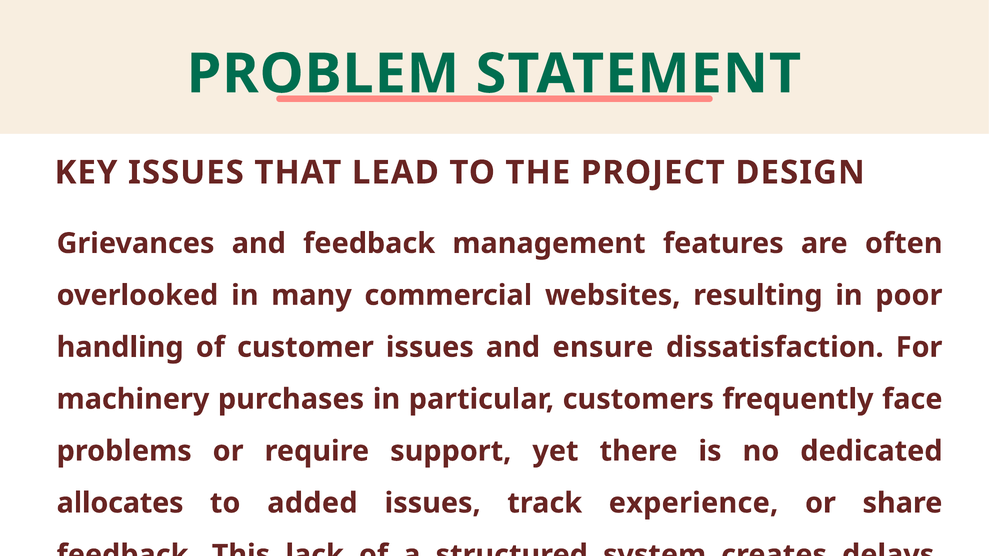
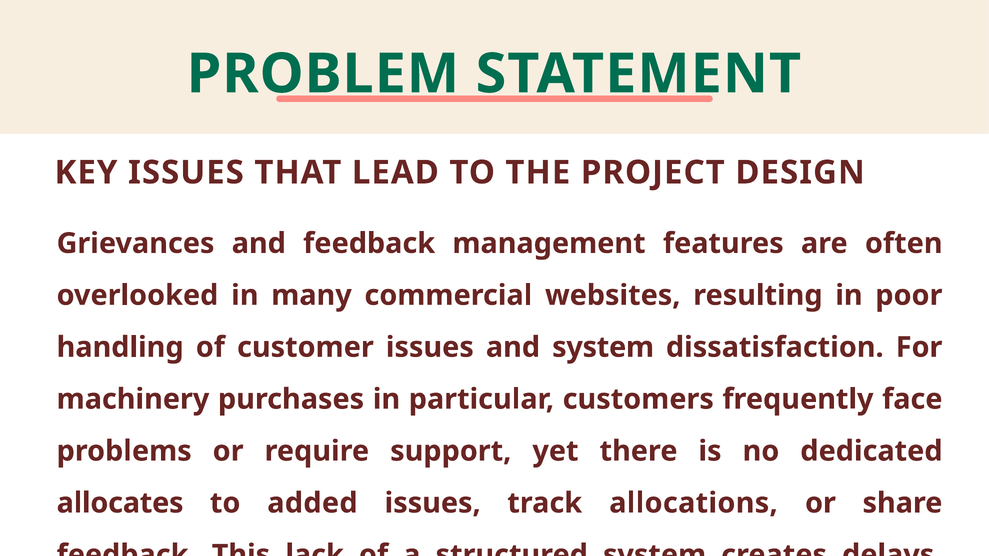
and ensure: ensure -> system (603, 348)
experience: experience -> allocations (693, 503)
